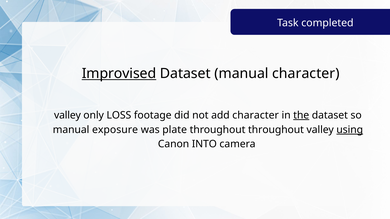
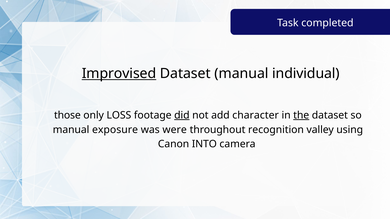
manual character: character -> individual (306, 74)
valley: valley -> those (67, 115)
did underline: none -> present (182, 115)
plate: plate -> were (175, 130)
throughout throughout: throughout -> recognition (276, 130)
using underline: present -> none (350, 130)
